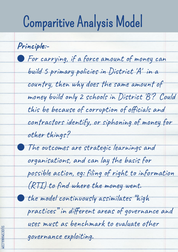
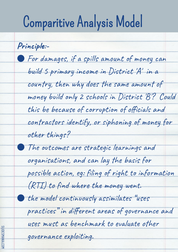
carrying: carrying -> damages (54, 58)
force: force -> spills (90, 58)
policies: policies -> income (87, 71)
assimilates high: high -> uses (141, 198)
